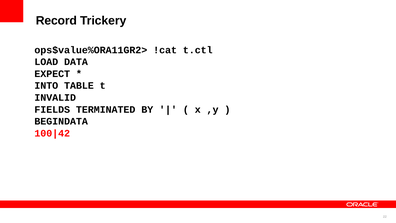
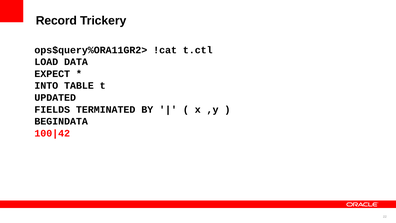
ops$value%ORA11GR2>: ops$value%ORA11GR2> -> ops$query%ORA11GR2> (91, 50)
INVALID: INVALID -> UPDATED (55, 98)
